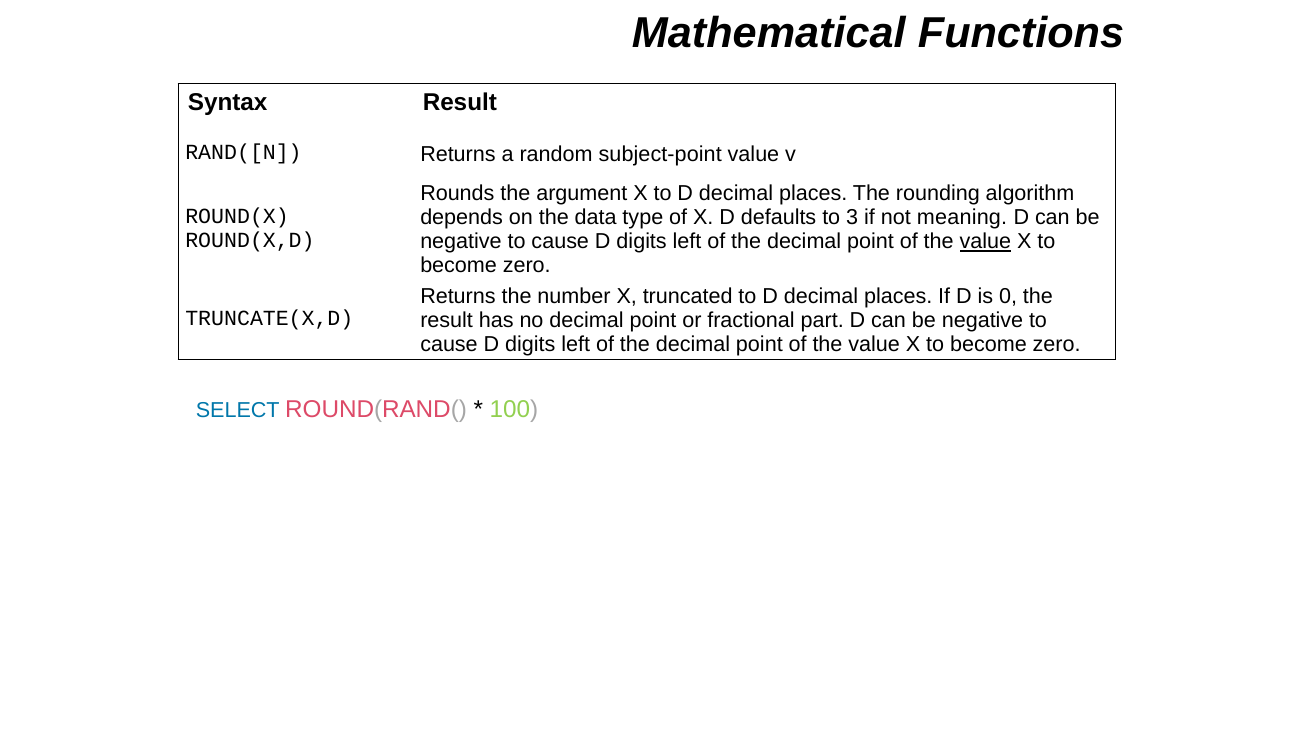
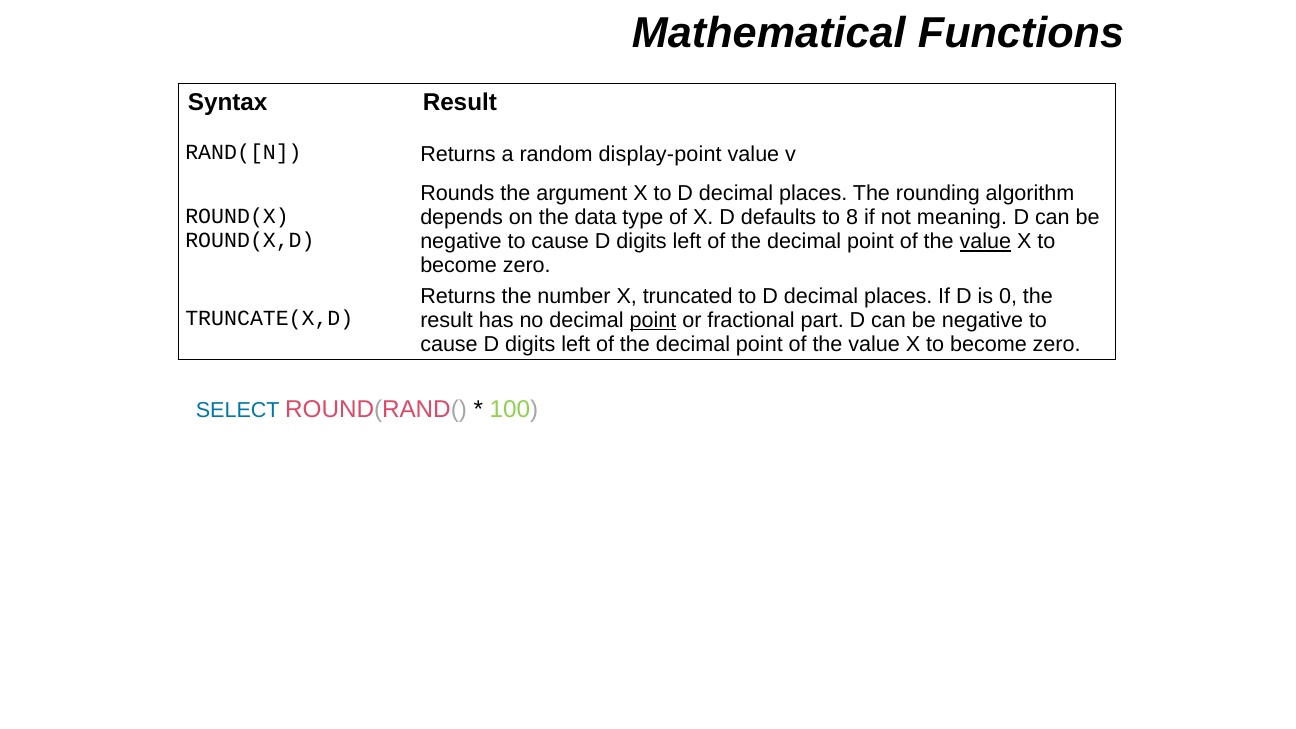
subject-point: subject-point -> display-point (660, 155)
3: 3 -> 8 (852, 218)
point underline: none -> present (653, 321)
